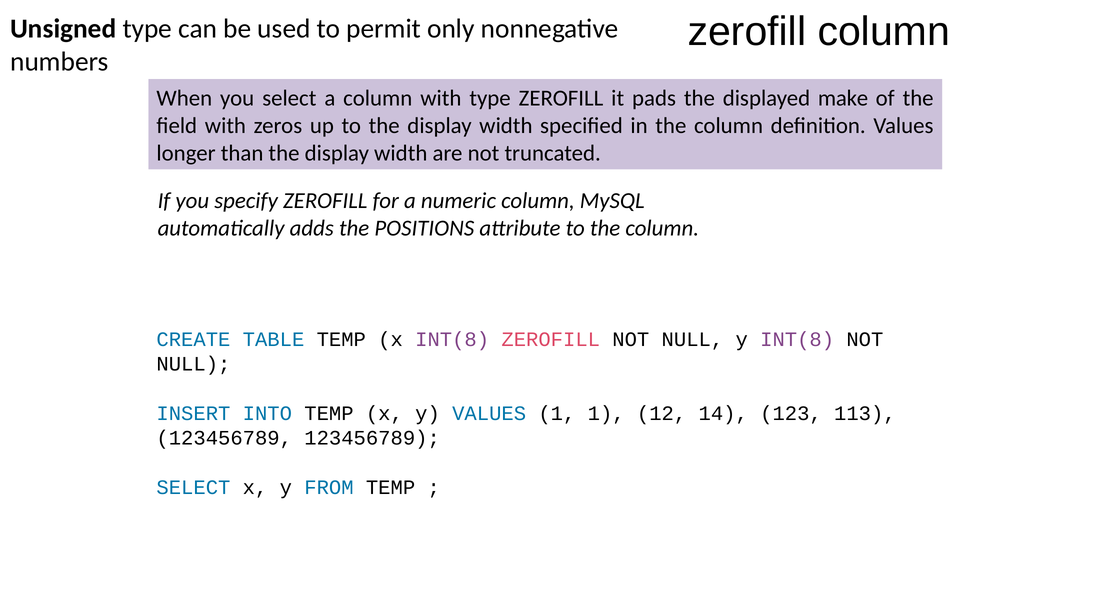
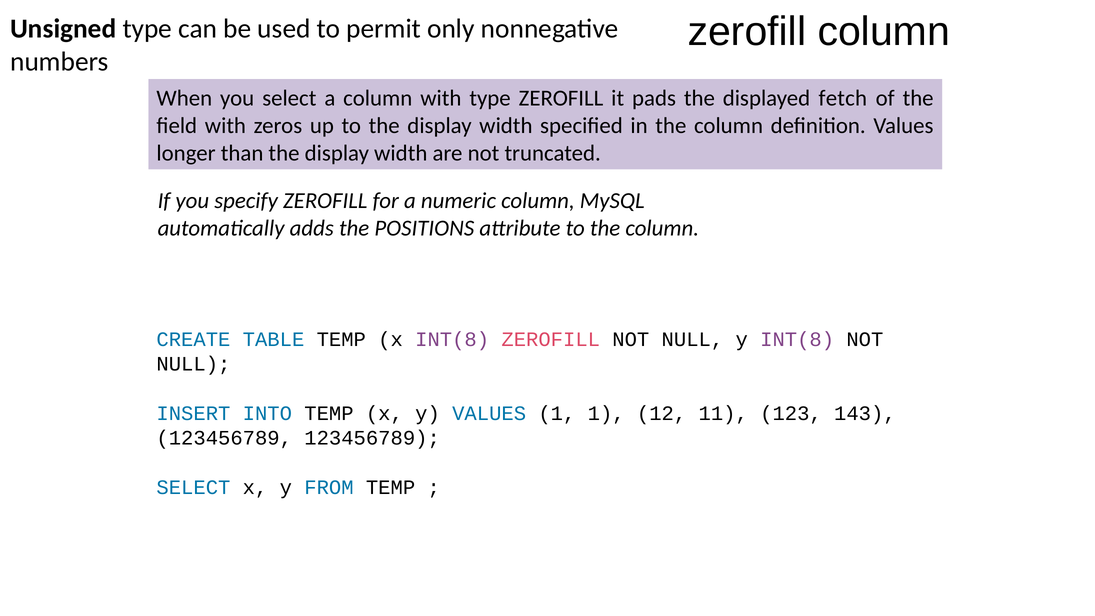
make: make -> fetch (843, 98)
14: 14 -> 11 (723, 413)
113: 113 -> 143 (865, 413)
